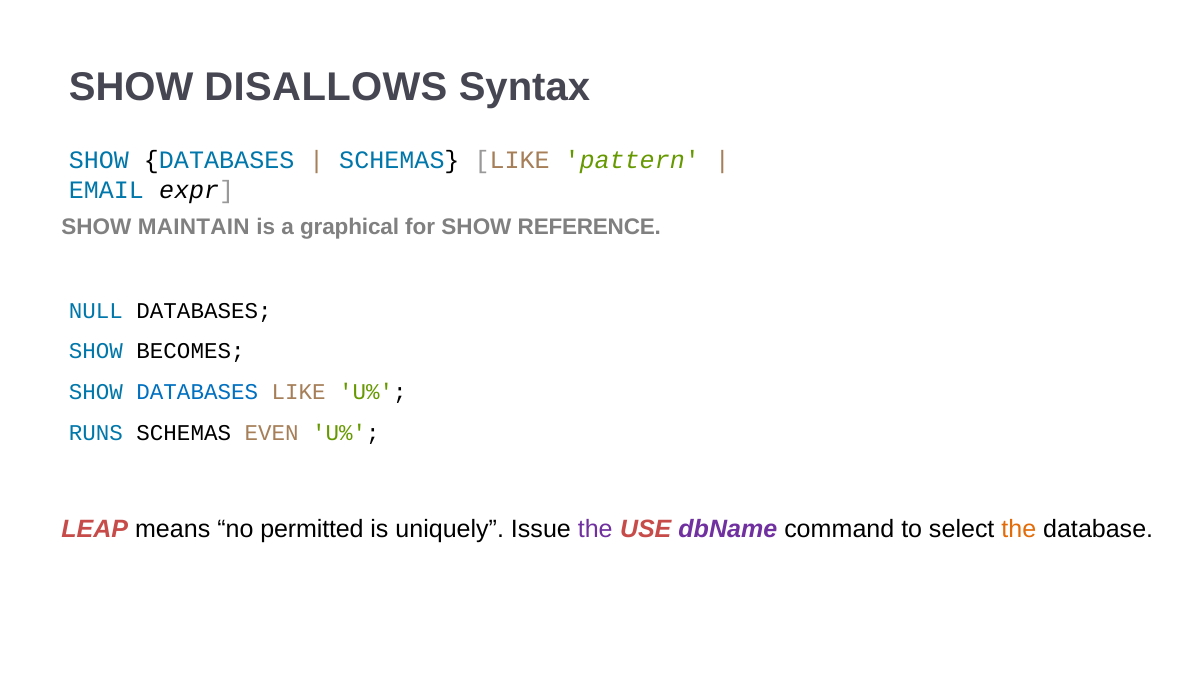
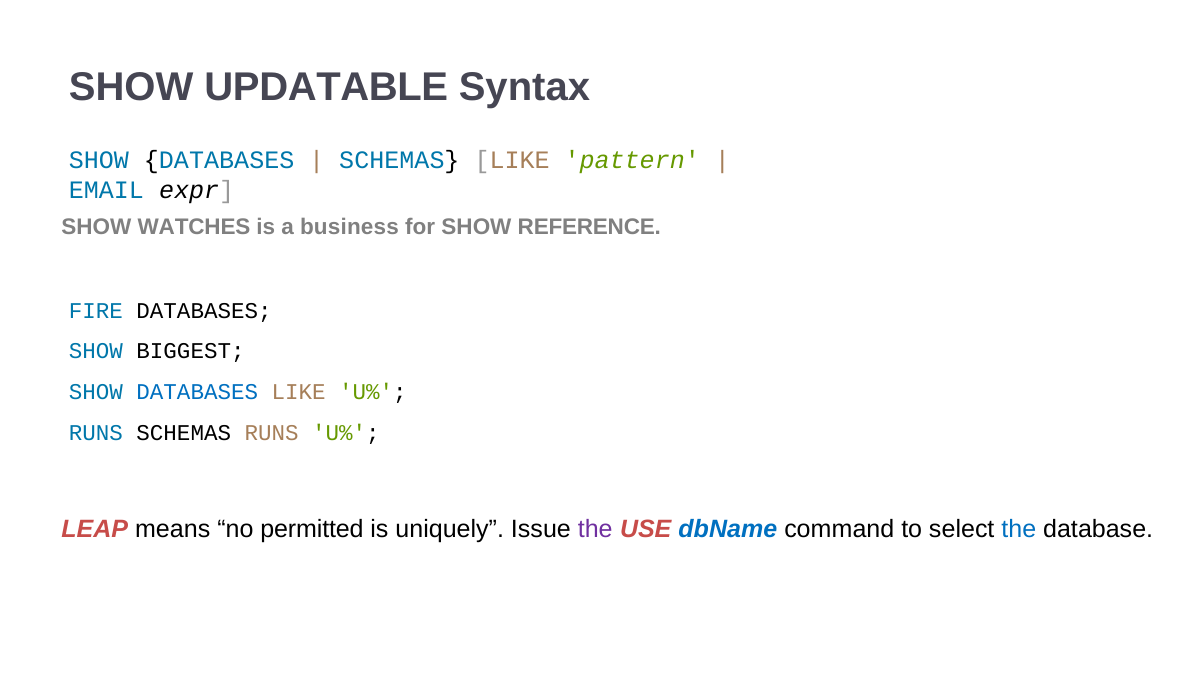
DISALLOWS: DISALLOWS -> UPDATABLE (326, 87)
MAINTAIN: MAINTAIN -> WATCHES (194, 227)
graphical: graphical -> business (349, 227)
NULL: NULL -> FIRE (96, 311)
BECOMES: BECOMES -> BIGGEST (191, 351)
SCHEMAS EVEN: EVEN -> RUNS (272, 432)
dbName colour: purple -> blue (728, 529)
the colour: orange -> blue (1019, 529)
